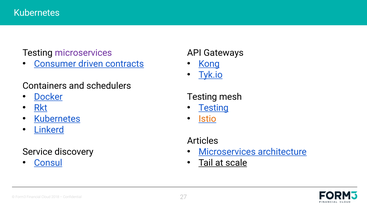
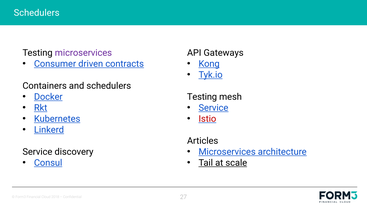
Kubernetes: Kubernetes -> Schedulers (37, 13)
Testing: Testing -> Service (213, 108)
Istio colour: orange -> red (207, 119)
